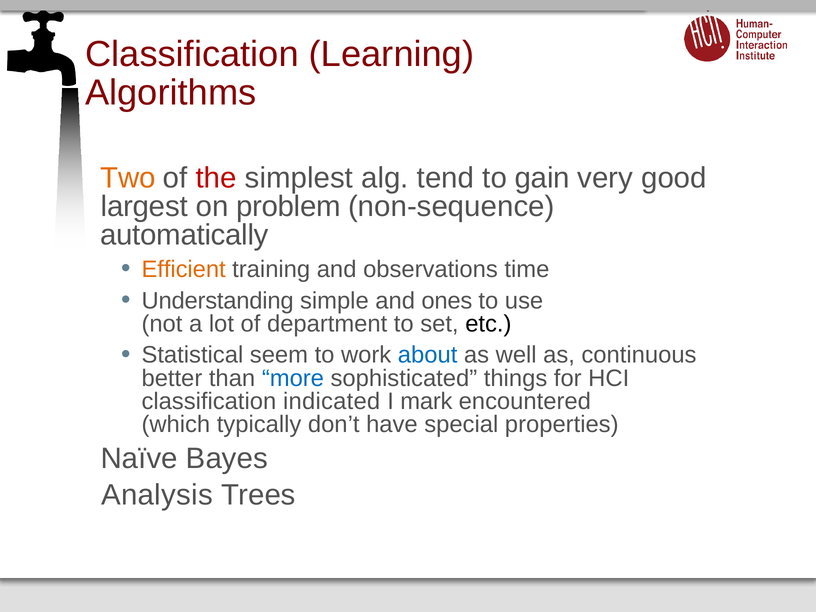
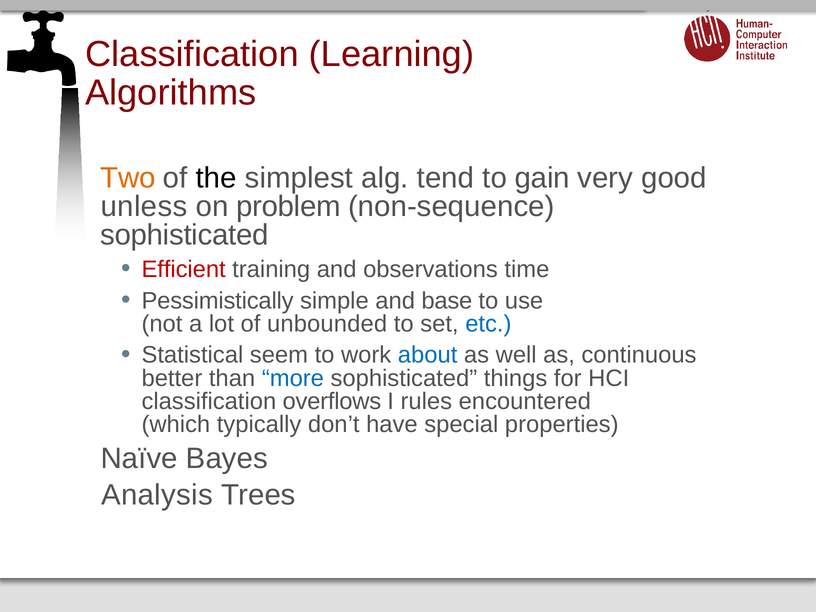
the colour: red -> black (216, 178)
largest: largest -> unless (144, 207)
automatically: automatically -> sophisticated (184, 235)
Efficient colour: orange -> red (184, 269)
Understanding: Understanding -> Pessimistically (218, 301)
ones: ones -> base (447, 301)
department: department -> unbounded (327, 324)
etc colour: black -> blue (488, 324)
indicated: indicated -> overflows (332, 401)
mark: mark -> rules (426, 401)
